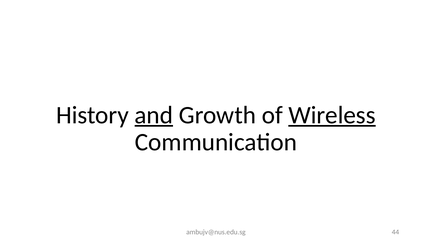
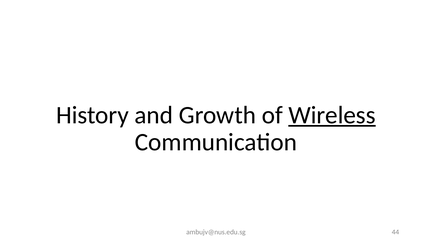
and underline: present -> none (154, 115)
